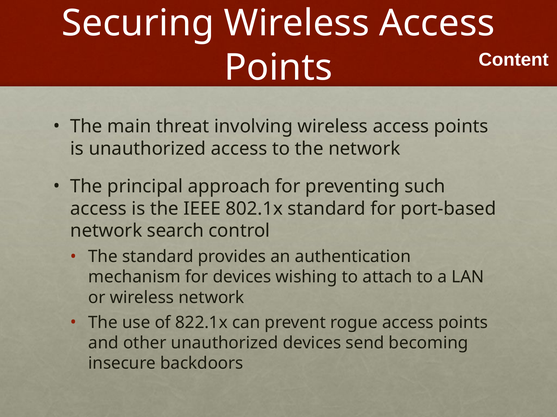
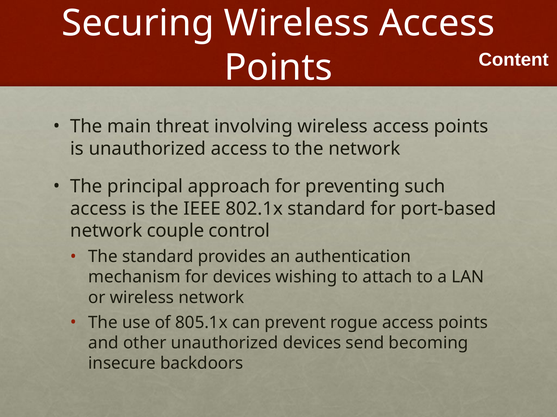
search: search -> couple (175, 231)
822.1x: 822.1x -> 805.1x (201, 323)
